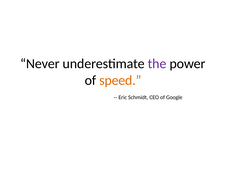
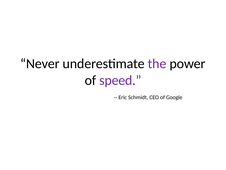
speed colour: orange -> purple (120, 80)
